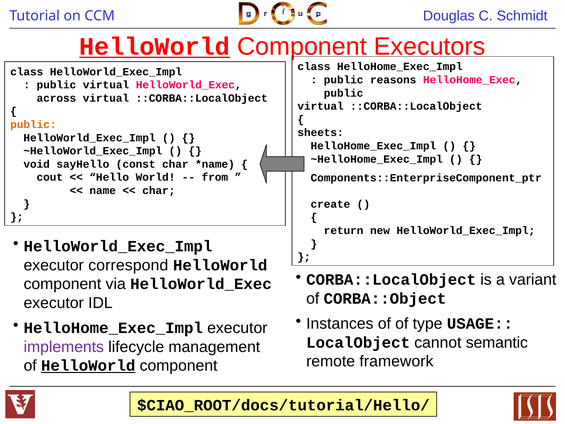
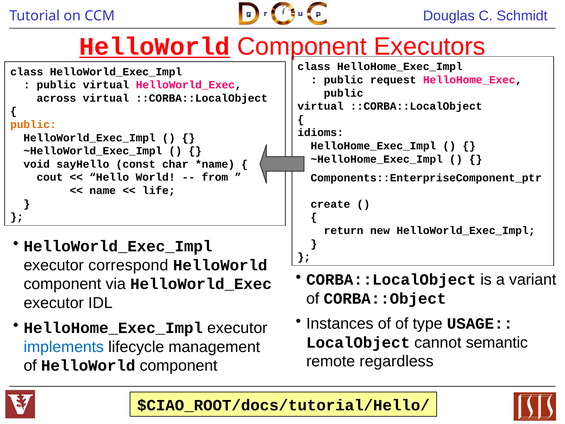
reasons: reasons -> request (393, 80)
sheets: sheets -> idioms (321, 133)
char: char -> life (159, 190)
implements colour: purple -> blue (64, 347)
framework: framework -> regardless (396, 361)
HelloWorld underline: present -> none (88, 365)
